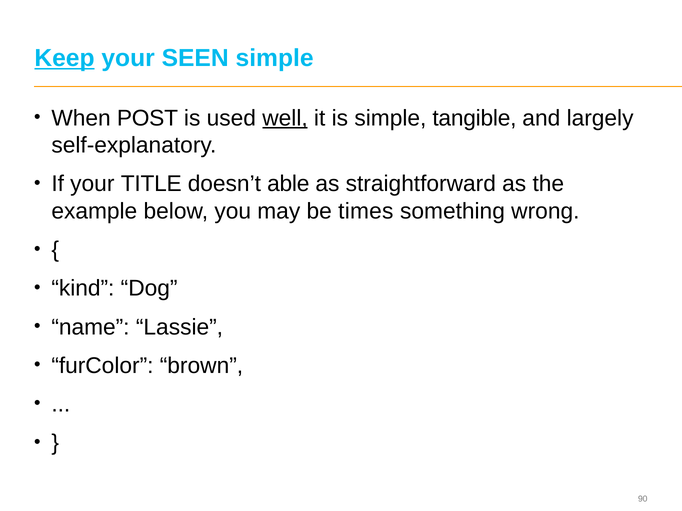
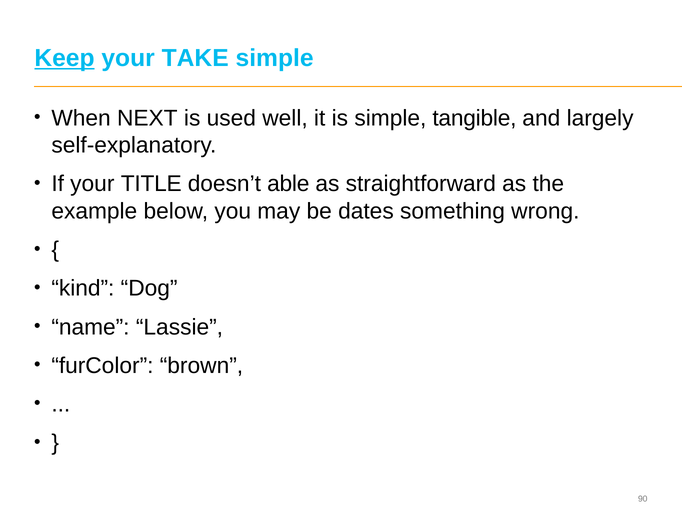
SEEN: SEEN -> TAKE (195, 58)
POST: POST -> NEXT (147, 118)
well underline: present -> none (285, 118)
times: times -> dates (366, 211)
